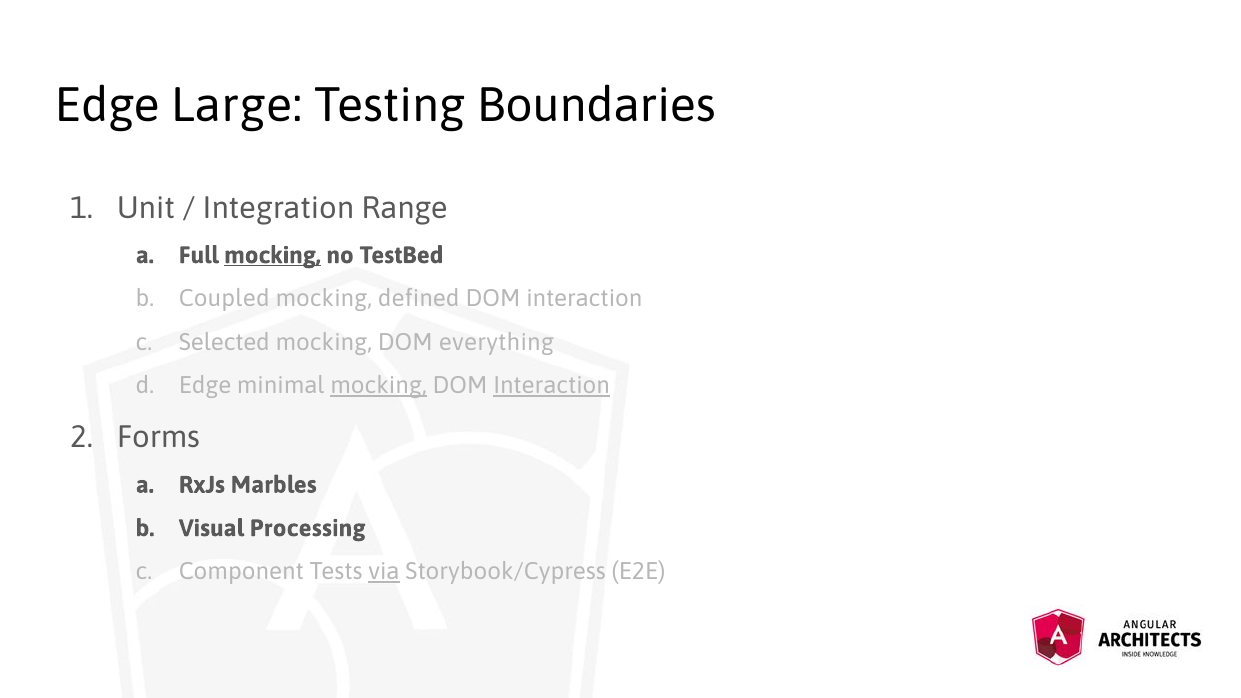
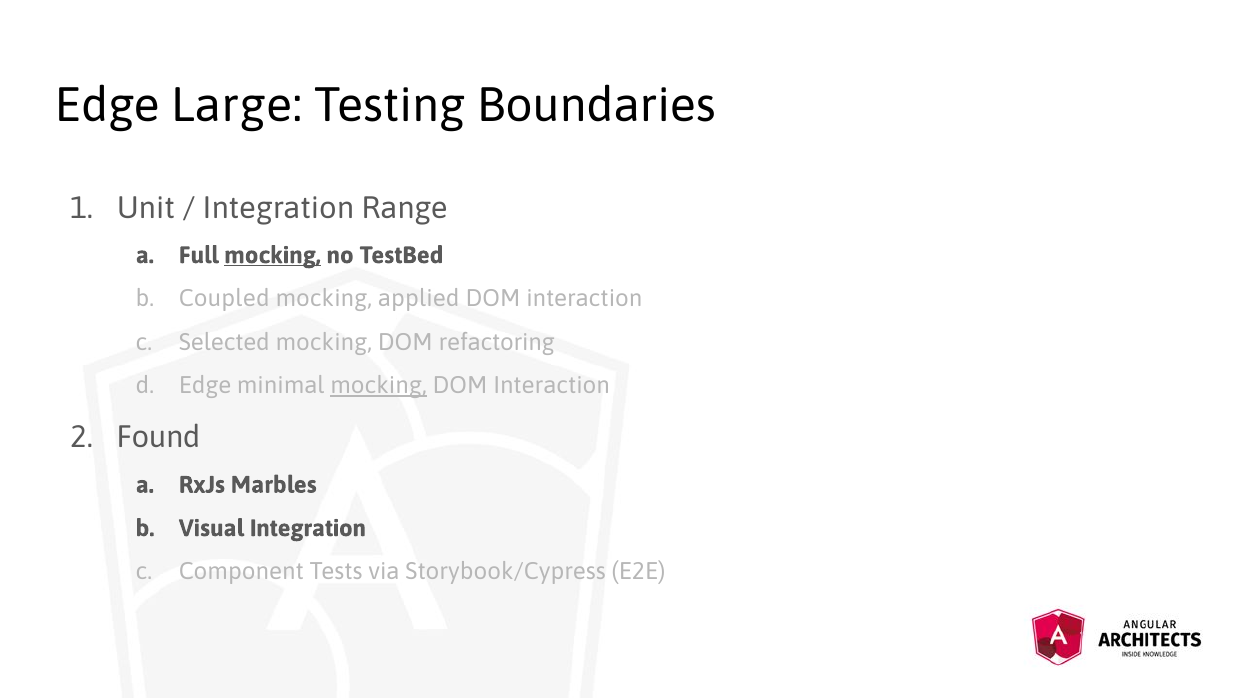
defined: defined -> applied (419, 299)
everything: everything -> refactoring (497, 342)
Interaction underline: present -> none (552, 386)
Forms: Forms -> Found (158, 438)
Visual Processing: Processing -> Integration (308, 528)
via underline: present -> none (384, 572)
